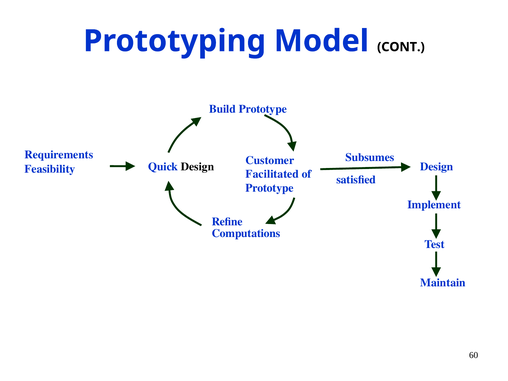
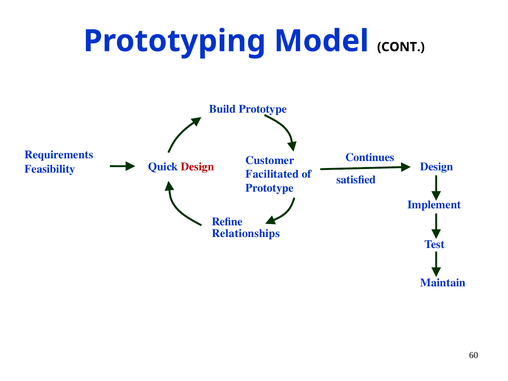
Subsumes: Subsumes -> Continues (370, 157)
Design colour: black -> red (198, 167)
Computations: Computations -> Relationships (246, 233)
